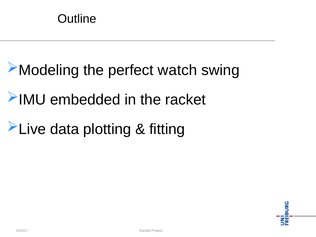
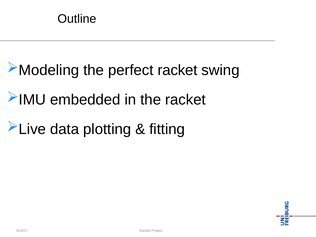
perfect watch: watch -> racket (178, 70)
